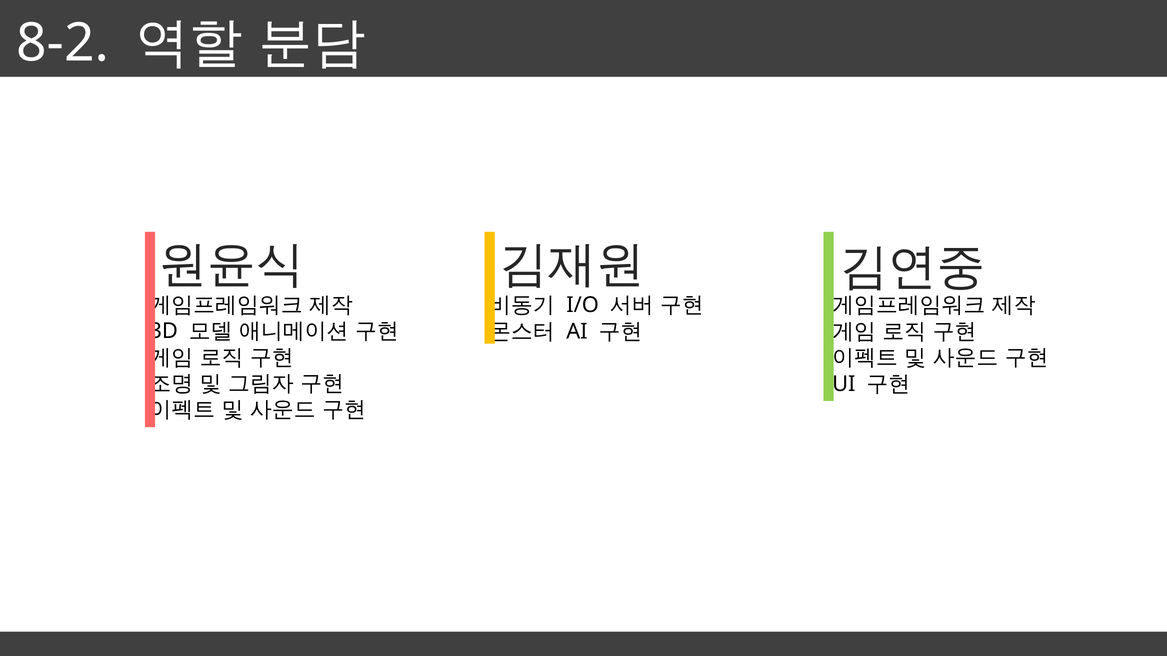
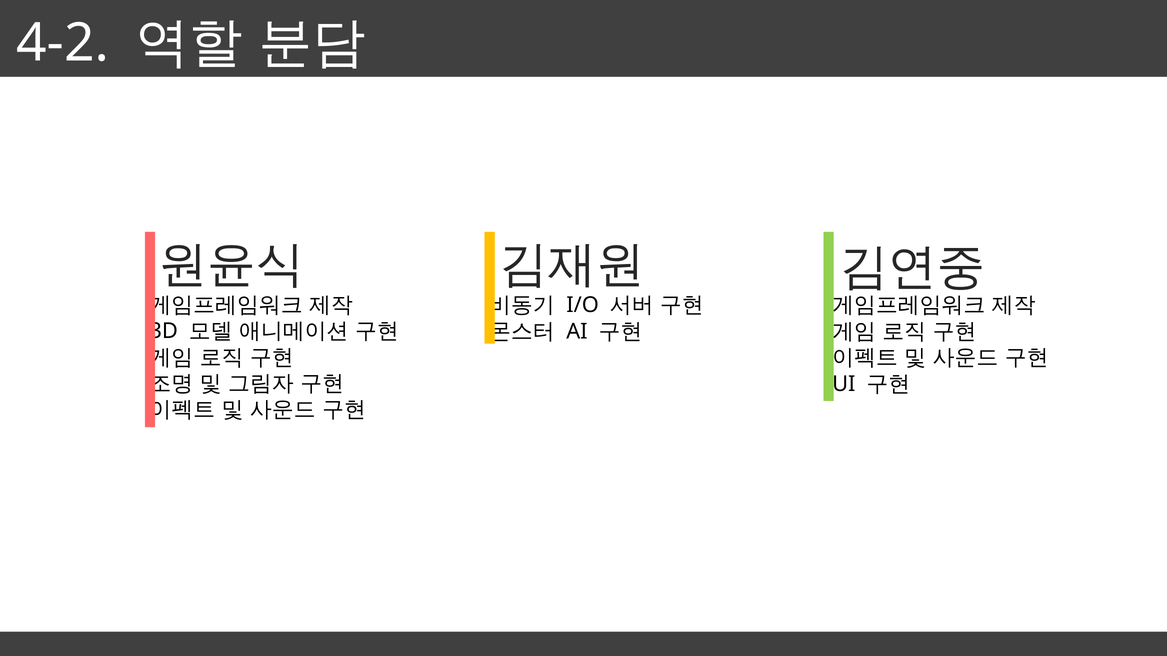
8-2: 8-2 -> 4-2 (63, 43)
